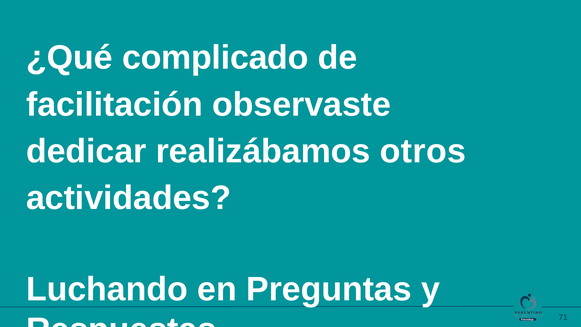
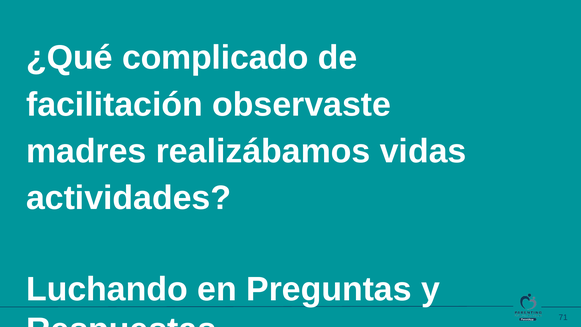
dedicar: dedicar -> madres (86, 151)
otros: otros -> vidas (423, 151)
